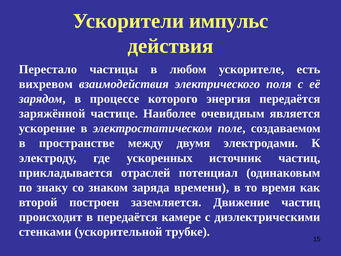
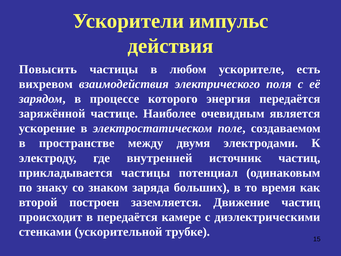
Перестало: Перестало -> Повысить (48, 69)
ускоренных: ускоренных -> внутренней (160, 158)
прикладывается отраслей: отраслей -> частицы (146, 173)
времени: времени -> больших (202, 187)
